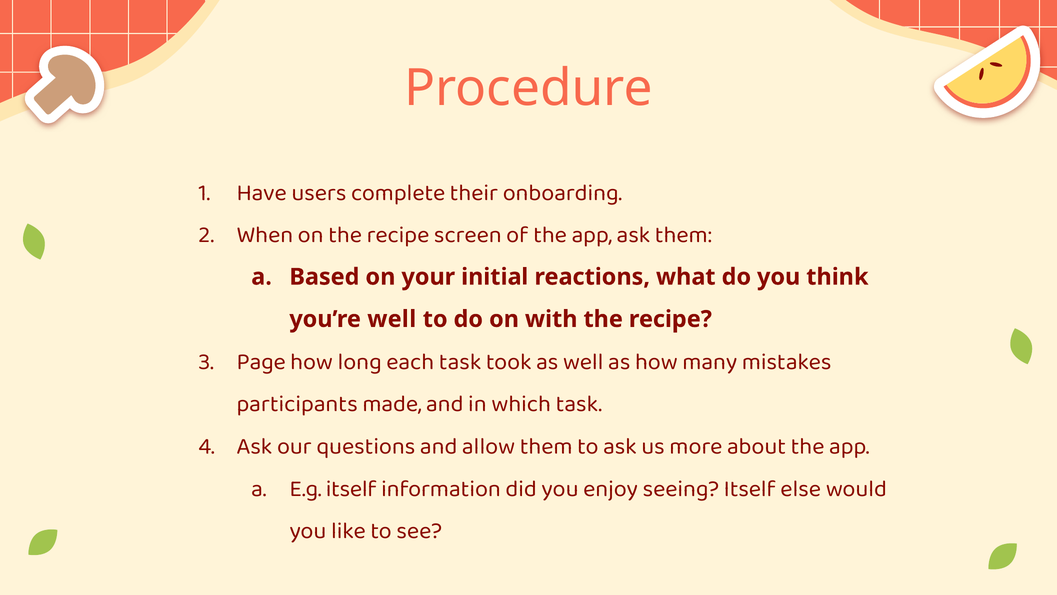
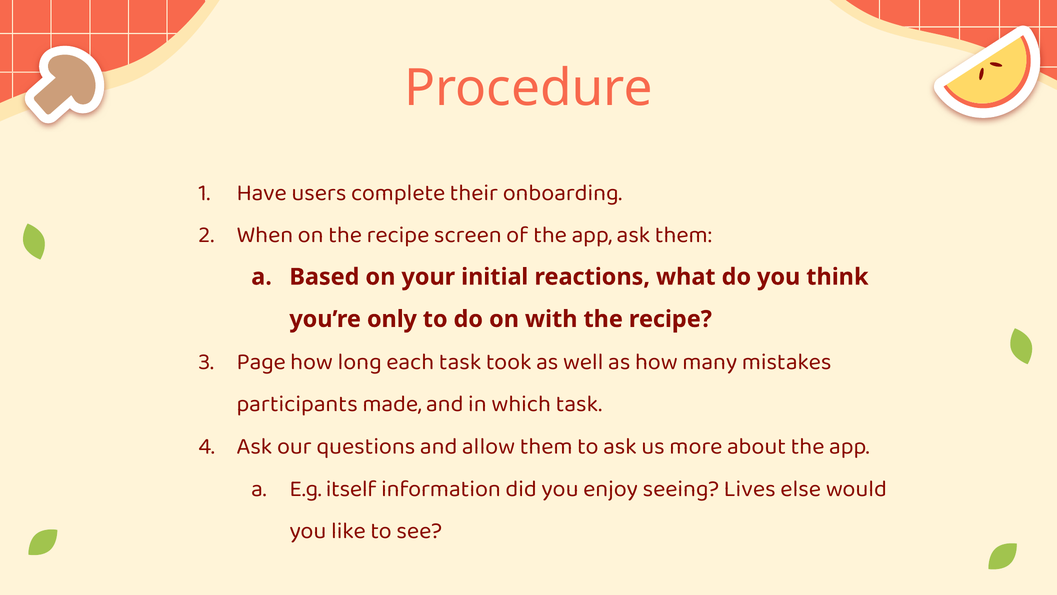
you’re well: well -> only (392, 319)
seeing Itself: Itself -> Lives (750, 488)
